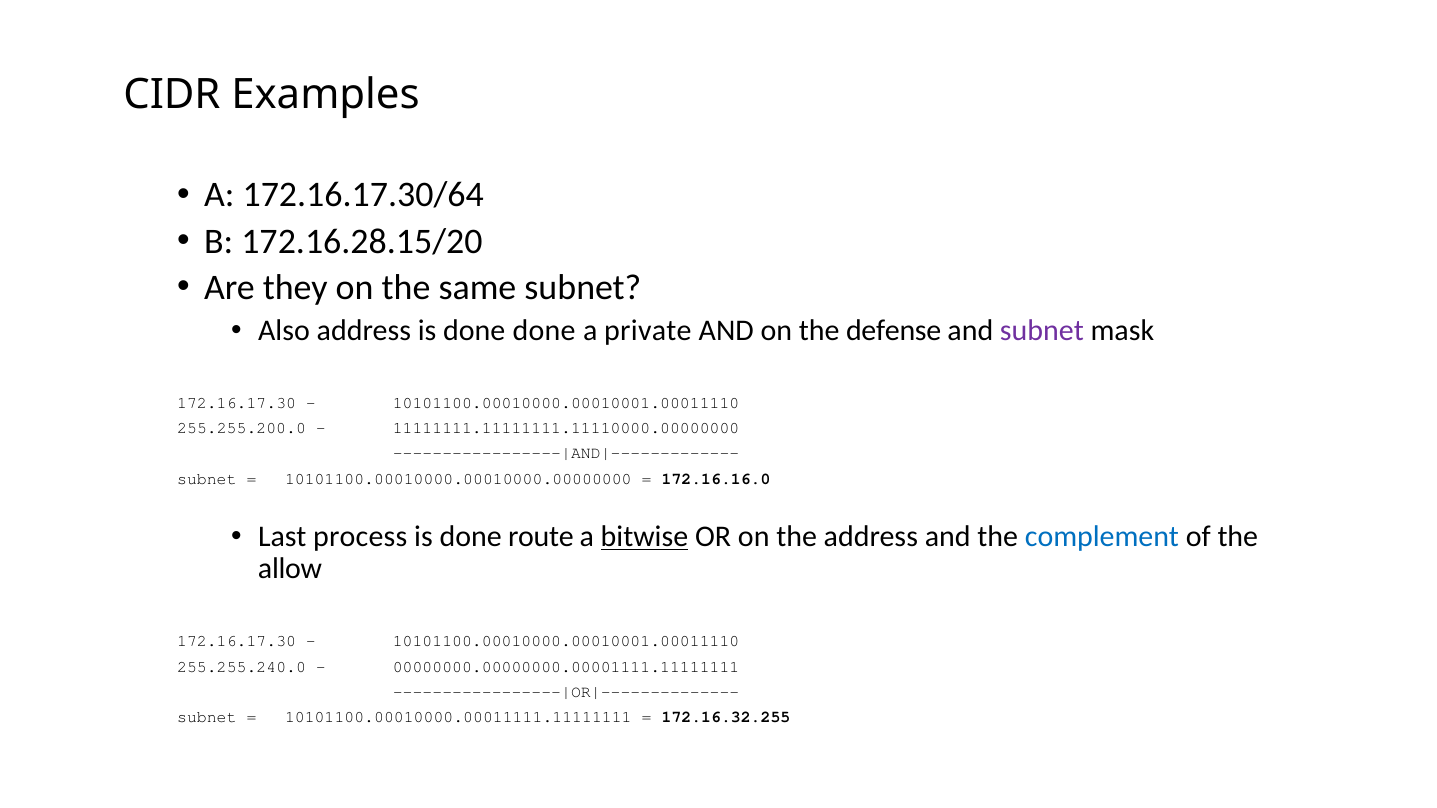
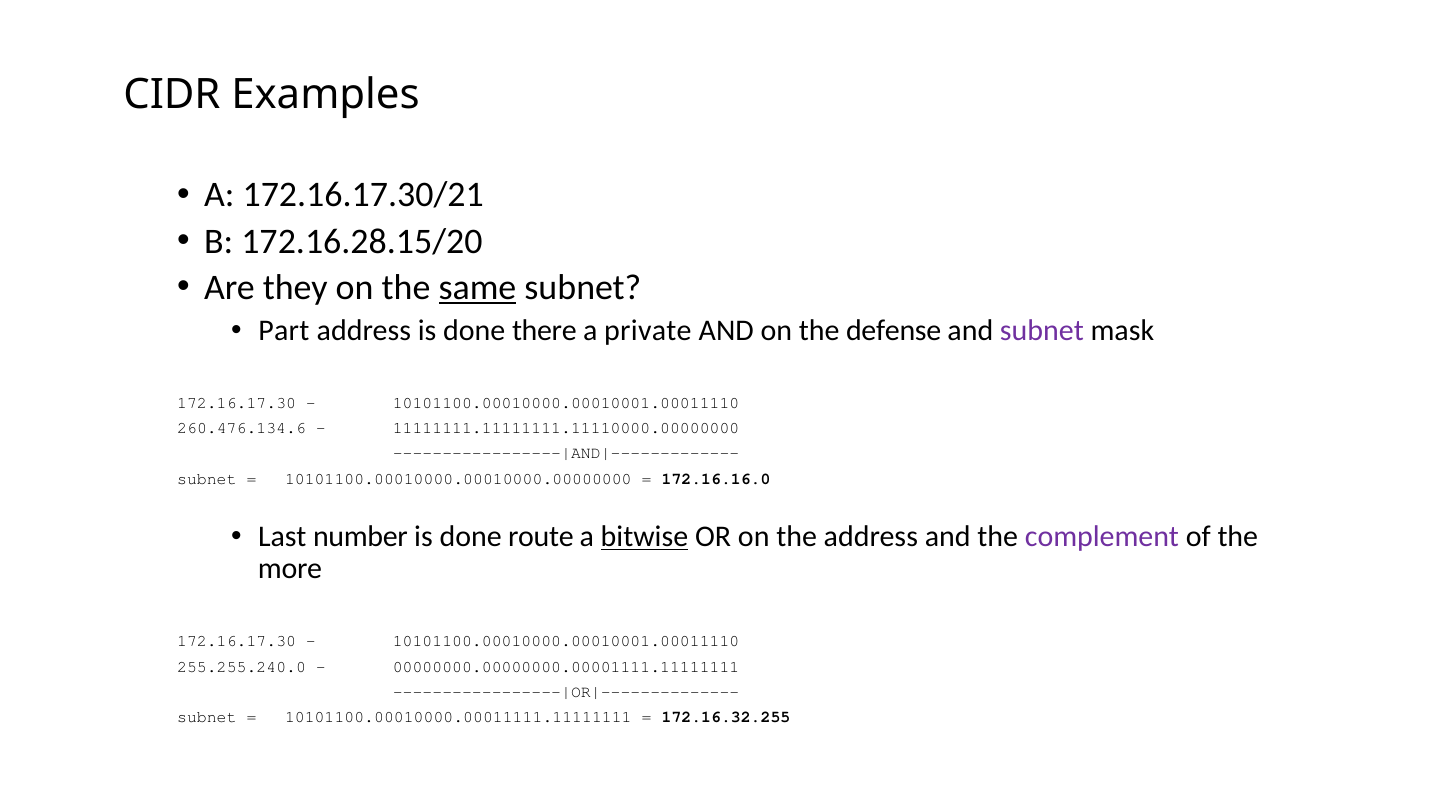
172.16.17.30/64: 172.16.17.30/64 -> 172.16.17.30/21 (363, 195)
same underline: none -> present (477, 288)
Also: Also -> Part (284, 331)
done done: done -> there (544, 331)
255.255.200.0: 255.255.200.0 -> 260.476.134.6 (242, 428)
process: process -> number (360, 537)
complement colour: blue -> purple (1102, 537)
allow: allow -> more (290, 569)
